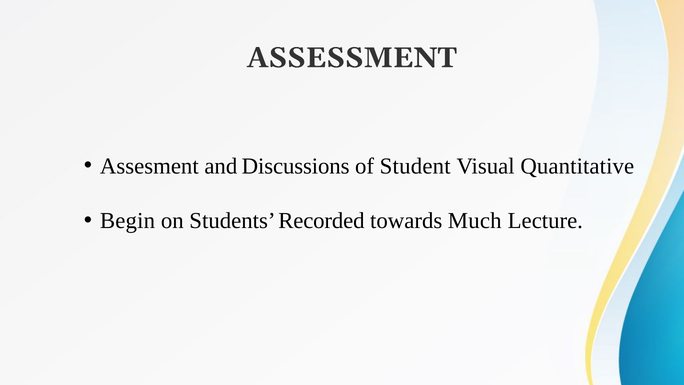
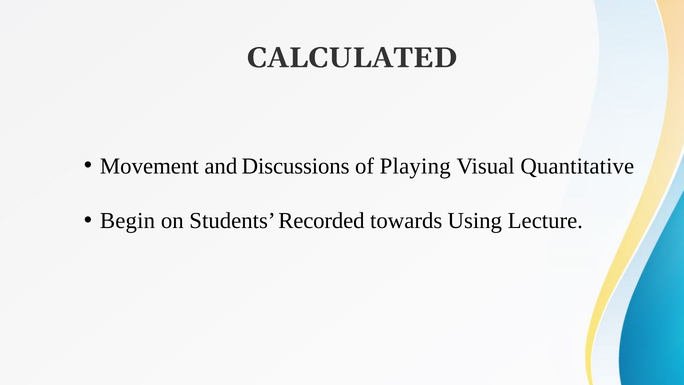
ASSESSMENT: ASSESSMENT -> CALCULATED (352, 58)
Assesment: Assesment -> Movement (149, 166)
Student: Student -> Playing (415, 166)
Much: Much -> Using (475, 221)
